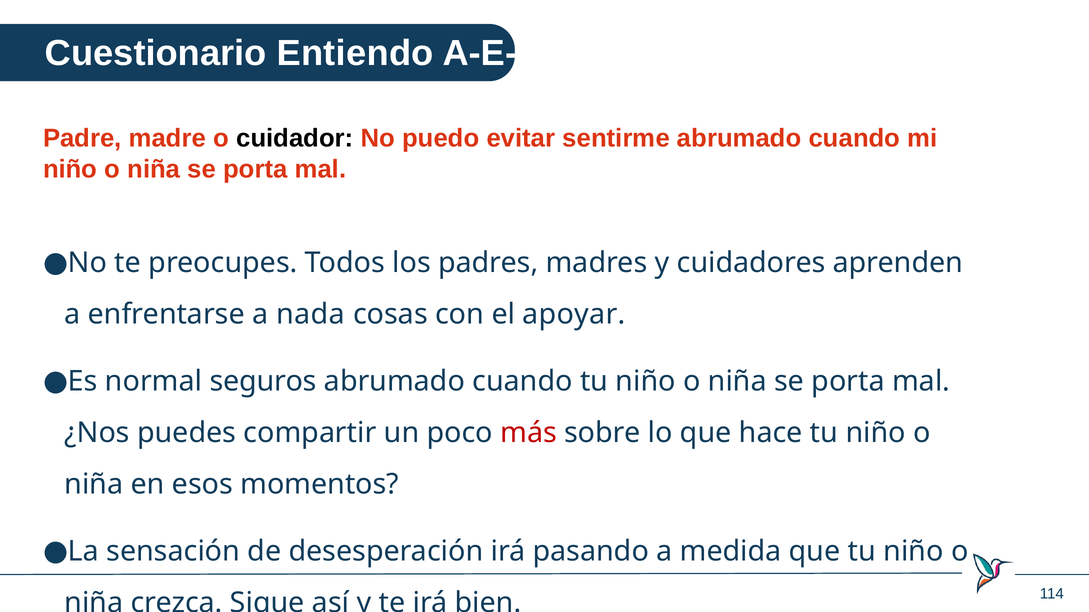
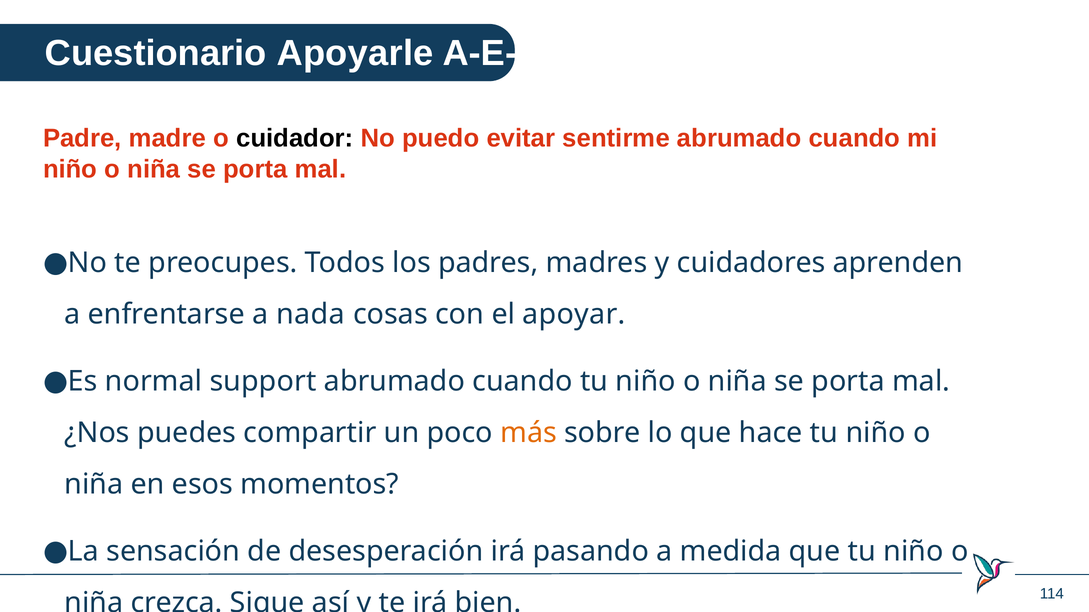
Entiendo: Entiendo -> Apoyarle (355, 53)
seguros: seguros -> support (263, 381)
más colour: red -> orange (529, 433)
